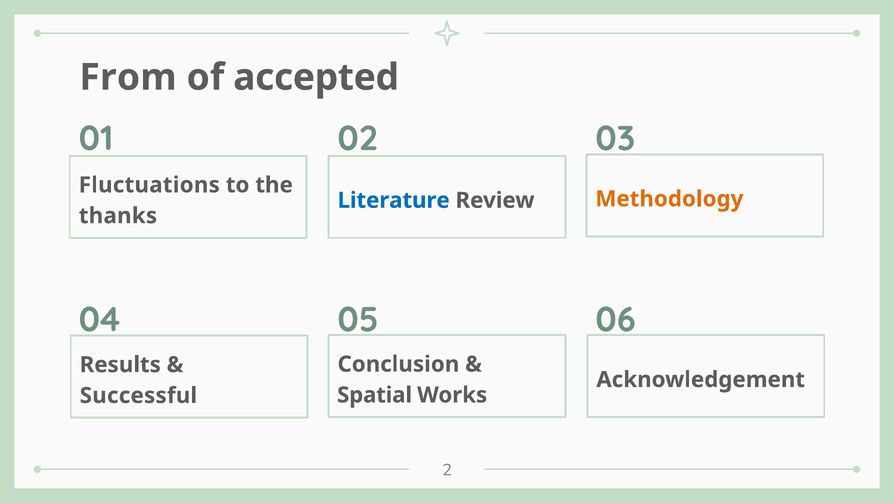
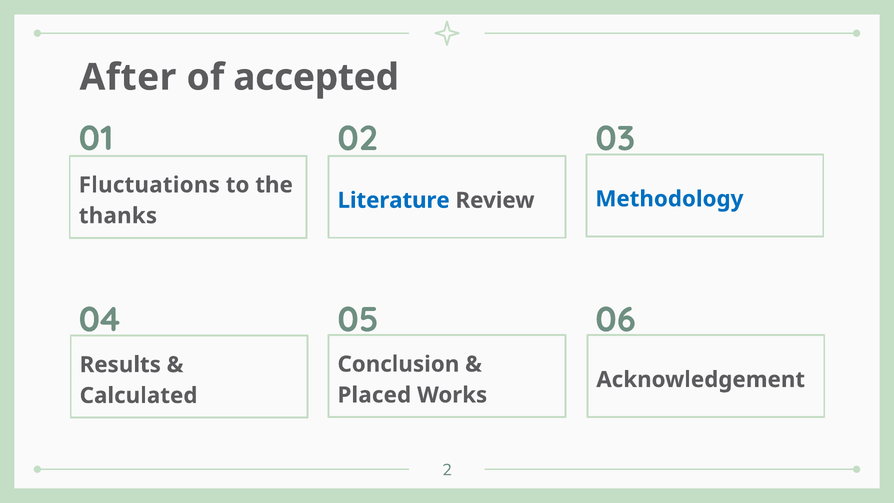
From: From -> After (128, 77)
Methodology colour: orange -> blue (669, 199)
Spatial: Spatial -> Placed (374, 395)
Successful: Successful -> Calculated (139, 396)
